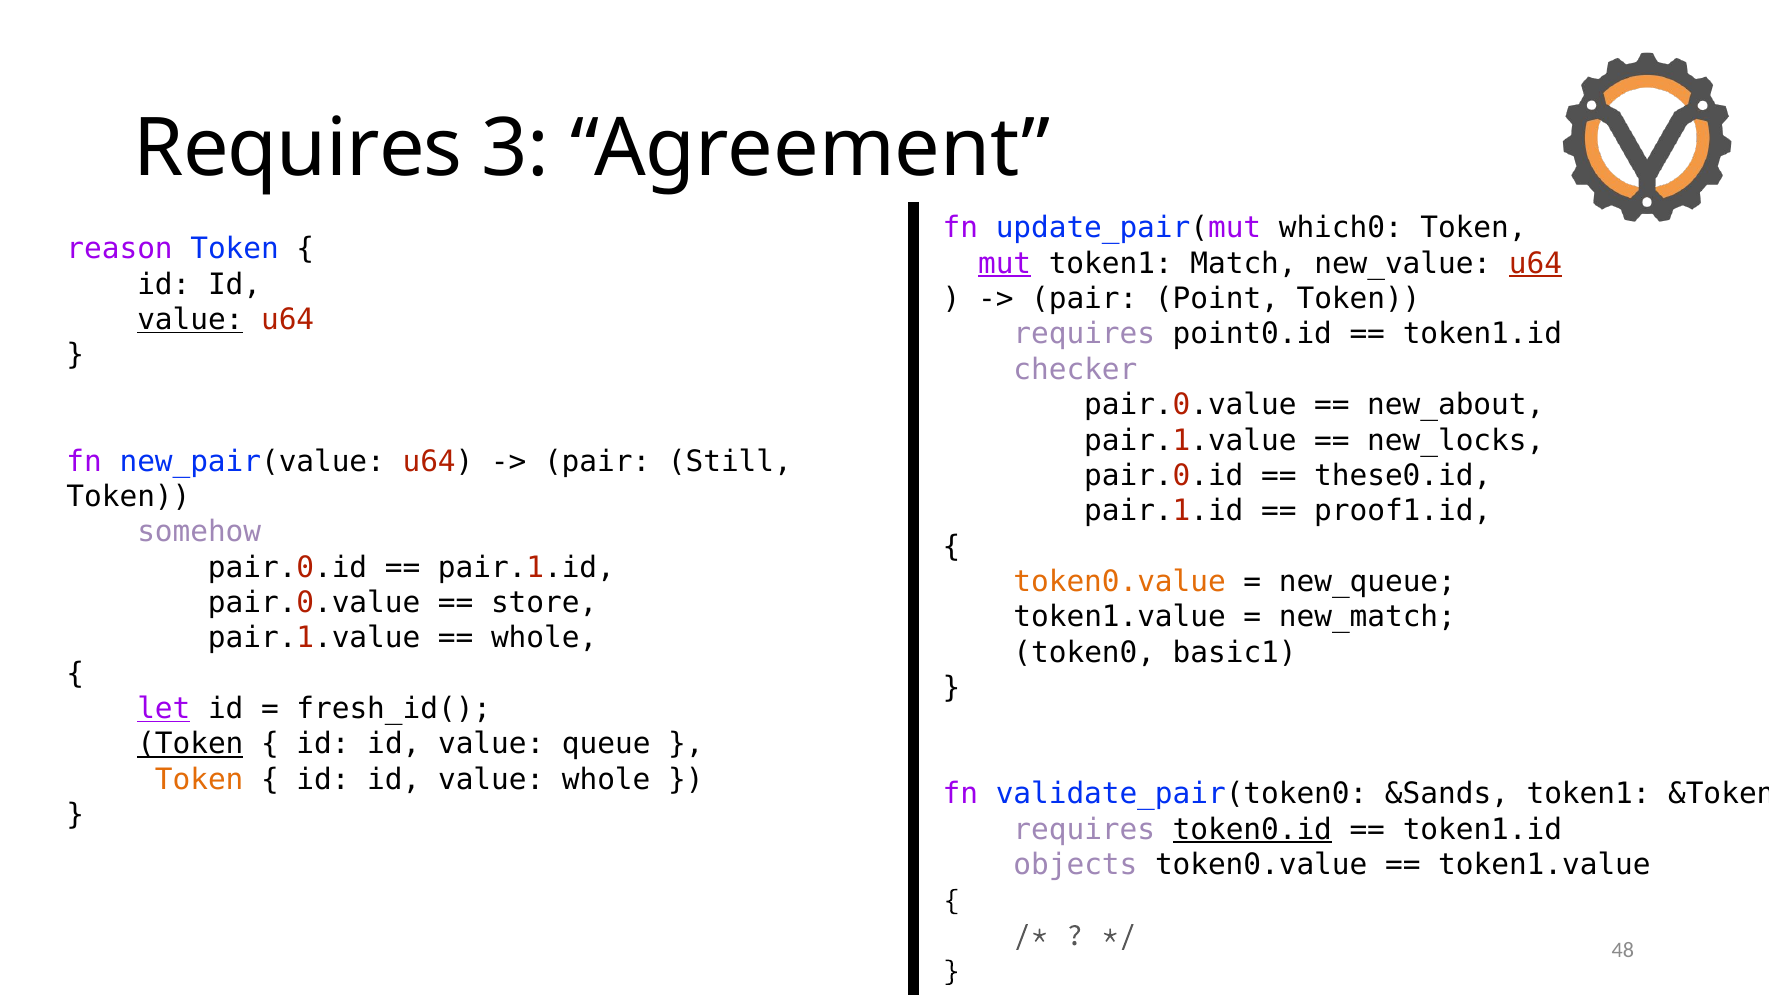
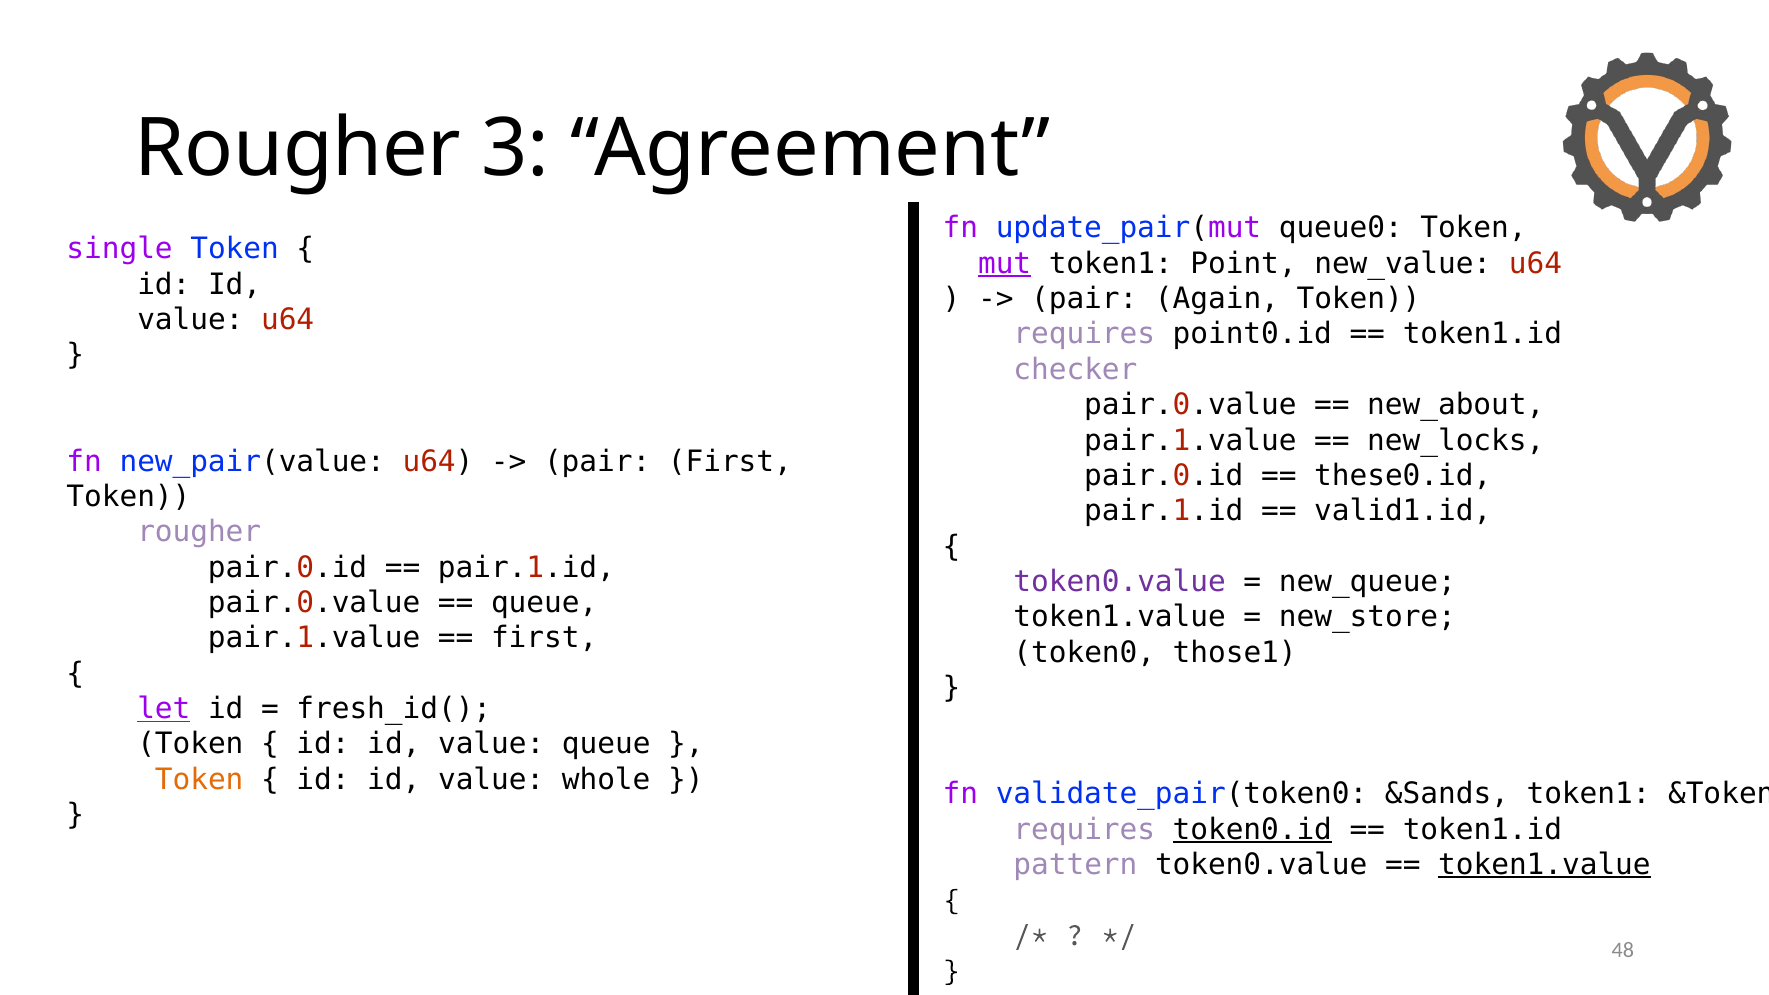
Requires: Requires -> Rougher (298, 149)
which0: which0 -> queue0 (1341, 228)
reason: reason -> single (120, 249)
Match: Match -> Point (1244, 264)
u64 underline: present -> none (1536, 264)
Point: Point -> Again (1217, 299)
value underline: present -> none (190, 320)
pair Still: Still -> First (730, 461)
proof1.id: proof1.id -> valid1.id (1403, 511)
somehow: somehow -> rougher (199, 532)
token0.value colour: orange -> purple (1120, 582)
store: store -> queue (544, 603)
new_match: new_match -> new_store (1367, 617)
whole: whole -> first (544, 638)
basic1: basic1 -> those1 (1235, 653)
Token underline: present -> none (190, 744)
objects: objects -> pattern (1075, 865)
token1.value underline: none -> present (1544, 865)
